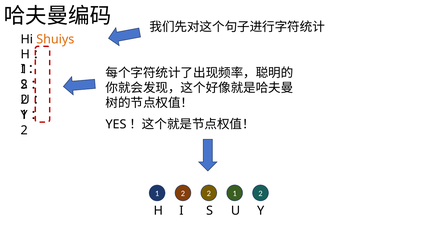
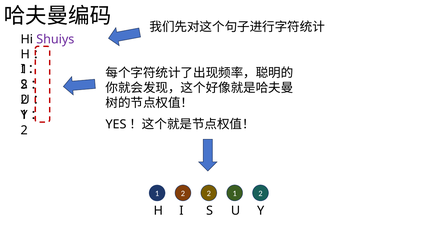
Shuiys colour: orange -> purple (55, 39)
